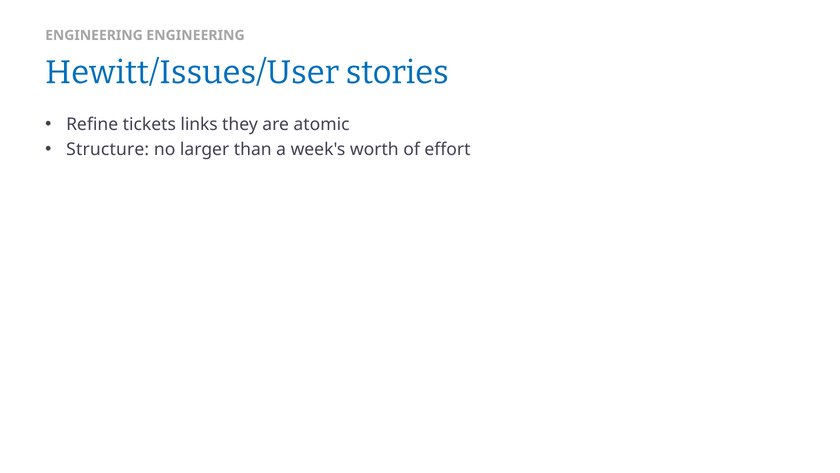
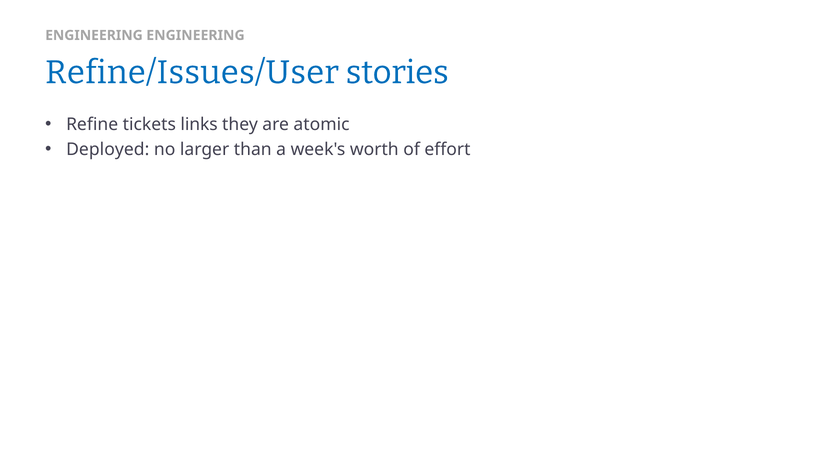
Hewitt/Issues/User: Hewitt/Issues/User -> Refine/Issues/User (192, 72)
Structure: Structure -> Deployed (108, 149)
